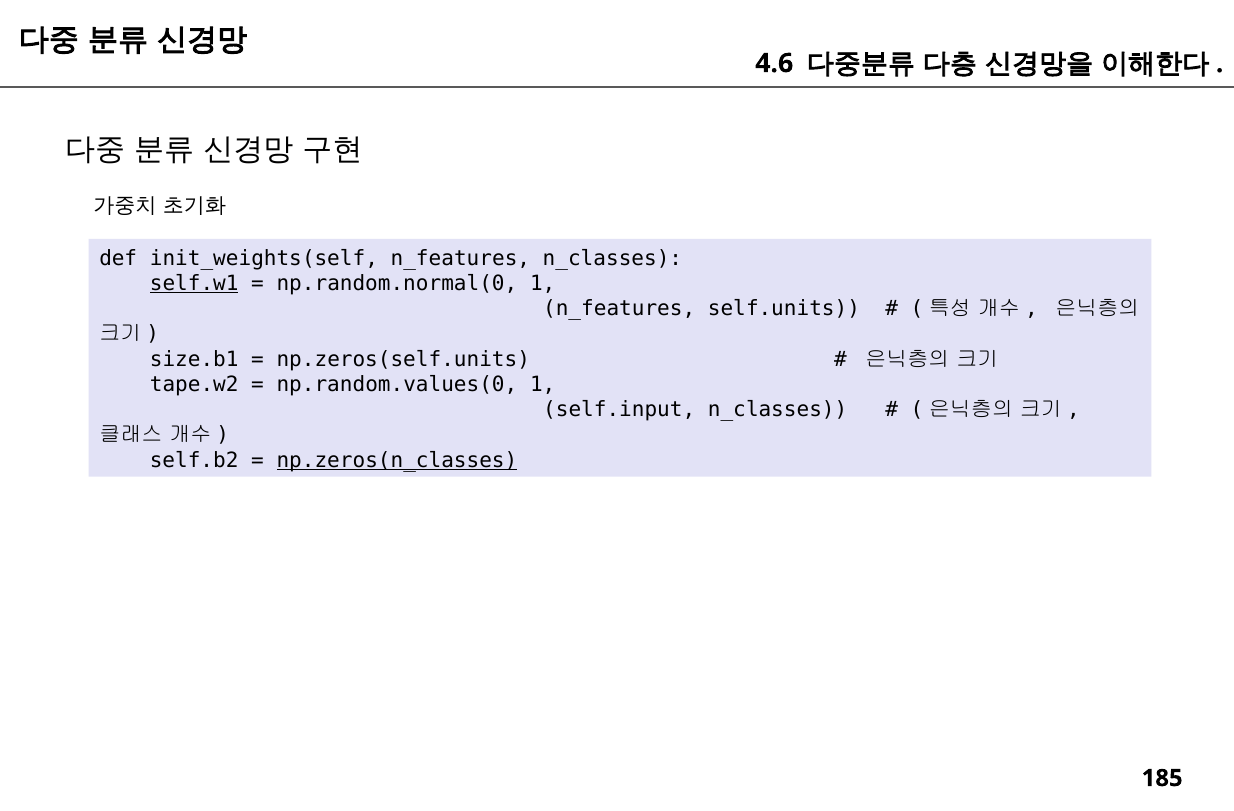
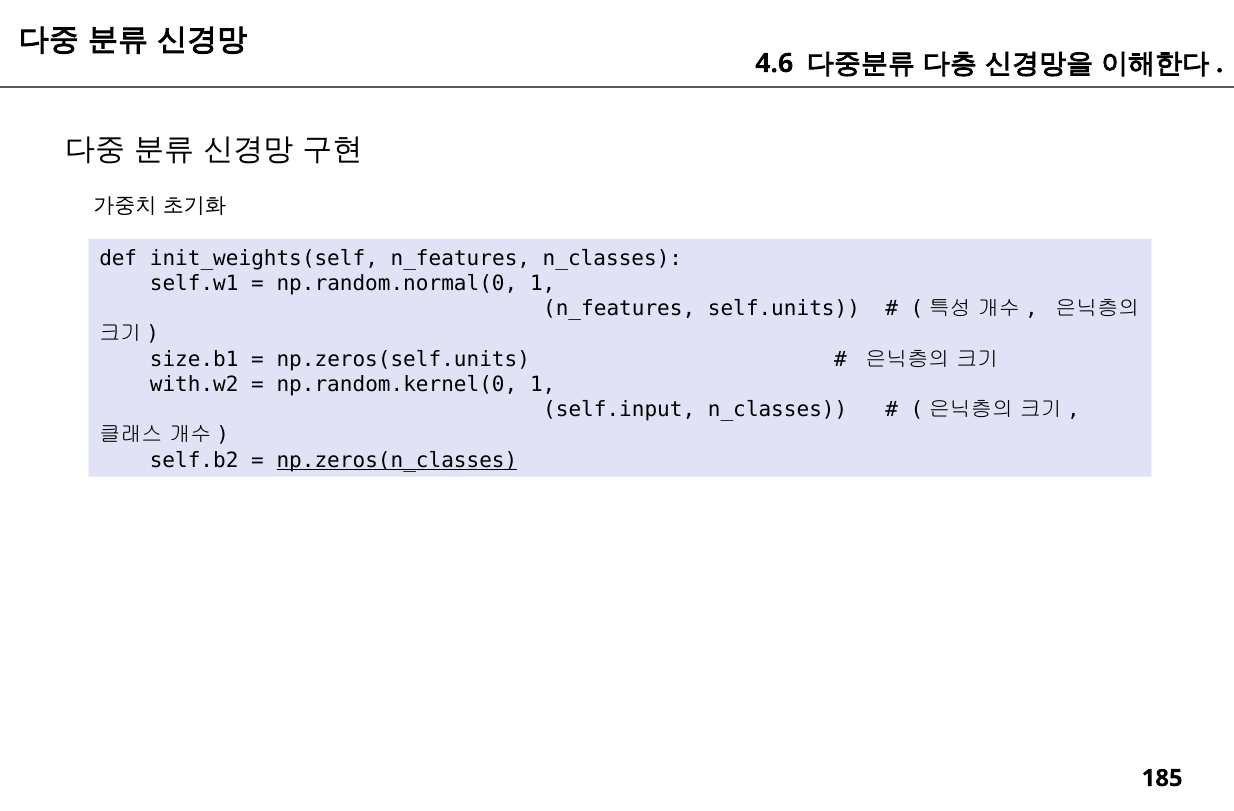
self.w1 underline: present -> none (194, 283)
tape.w2: tape.w2 -> with.w2 (194, 384)
np.random.values(0: np.random.values(0 -> np.random.kernel(0 (397, 384)
